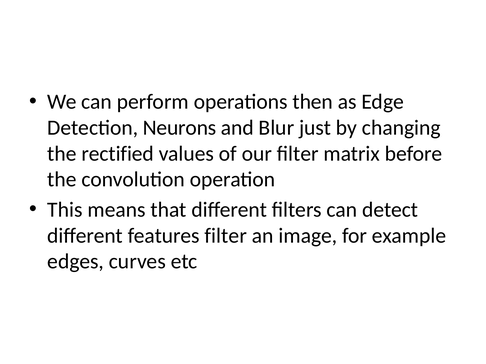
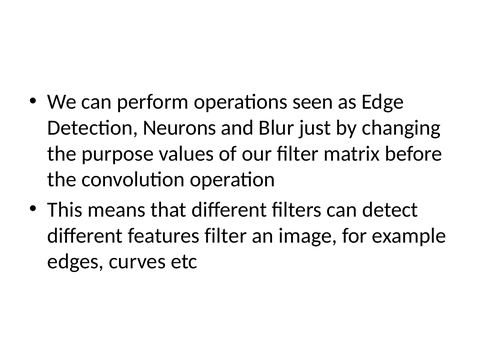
then: then -> seen (313, 102)
rectified: rectified -> purpose (118, 154)
